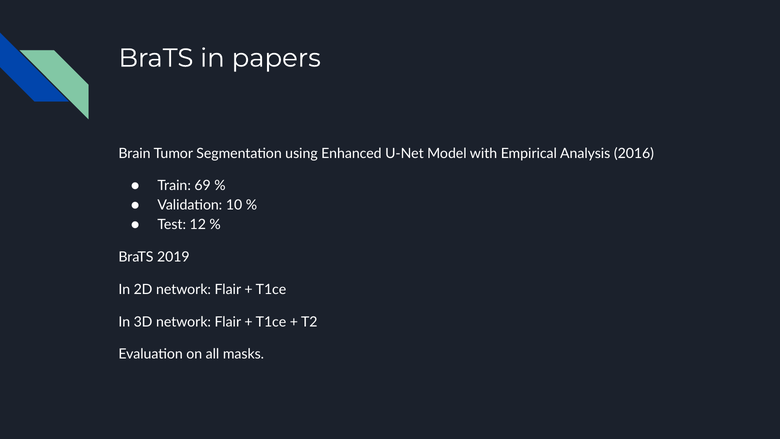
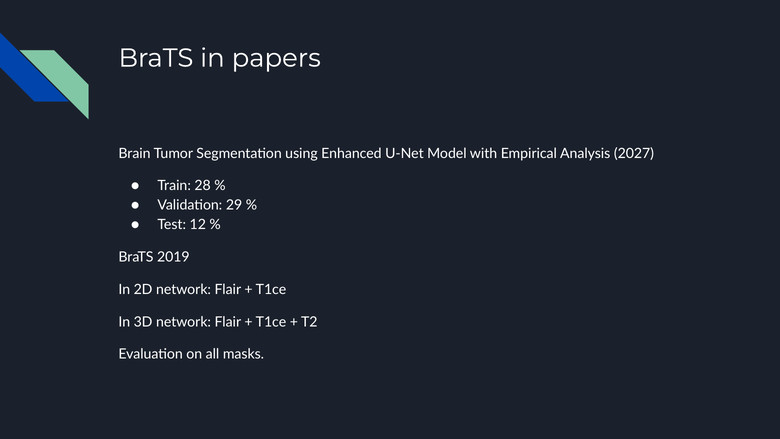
2016: 2016 -> 2027 (634, 153)
69: 69 -> 28 (203, 186)
10: 10 -> 29 (234, 205)
